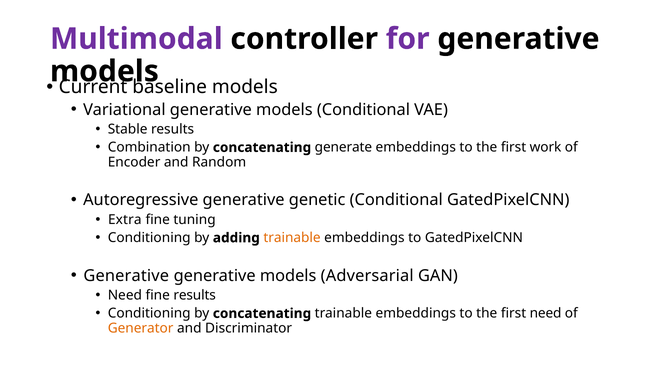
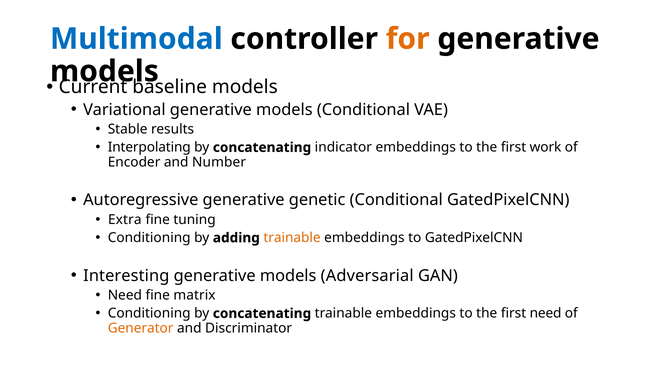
Multimodal colour: purple -> blue (136, 39)
for colour: purple -> orange (408, 39)
Combination: Combination -> Interpolating (149, 147)
generate: generate -> indicator (343, 147)
Random: Random -> Number (219, 162)
Generative: Generative -> Interesting (126, 275)
fine results: results -> matrix (195, 295)
